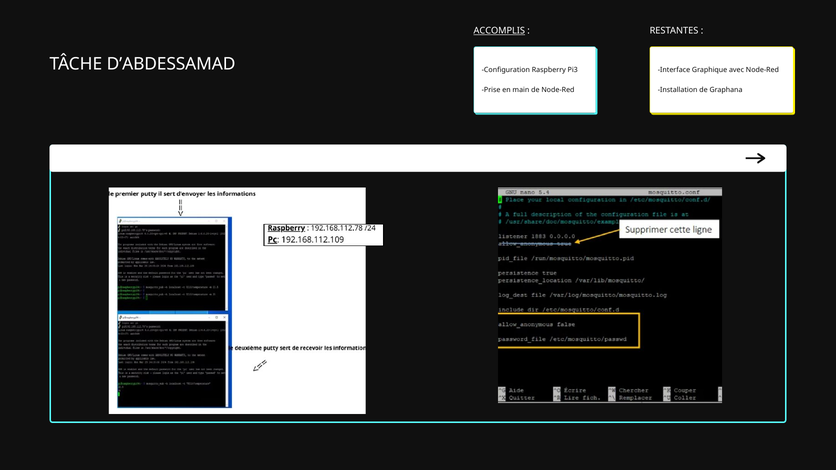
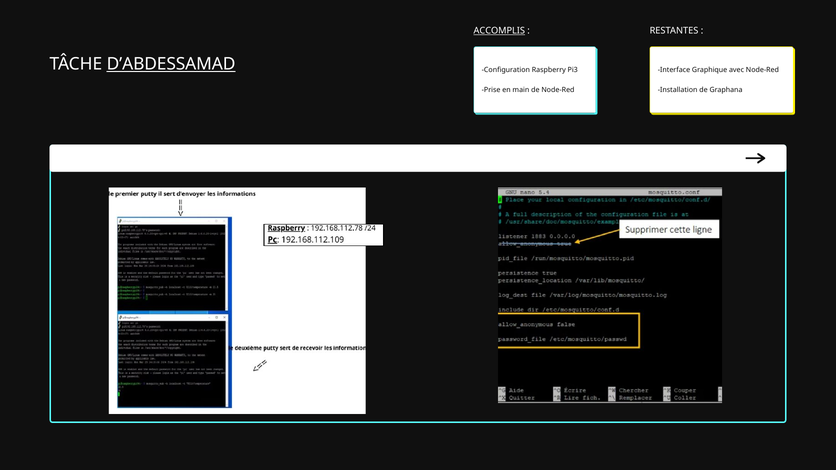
D’ABDESSAMAD underline: none -> present (171, 64)
